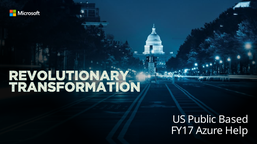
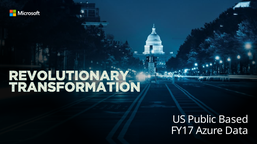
Help: Help -> Data (237, 131)
